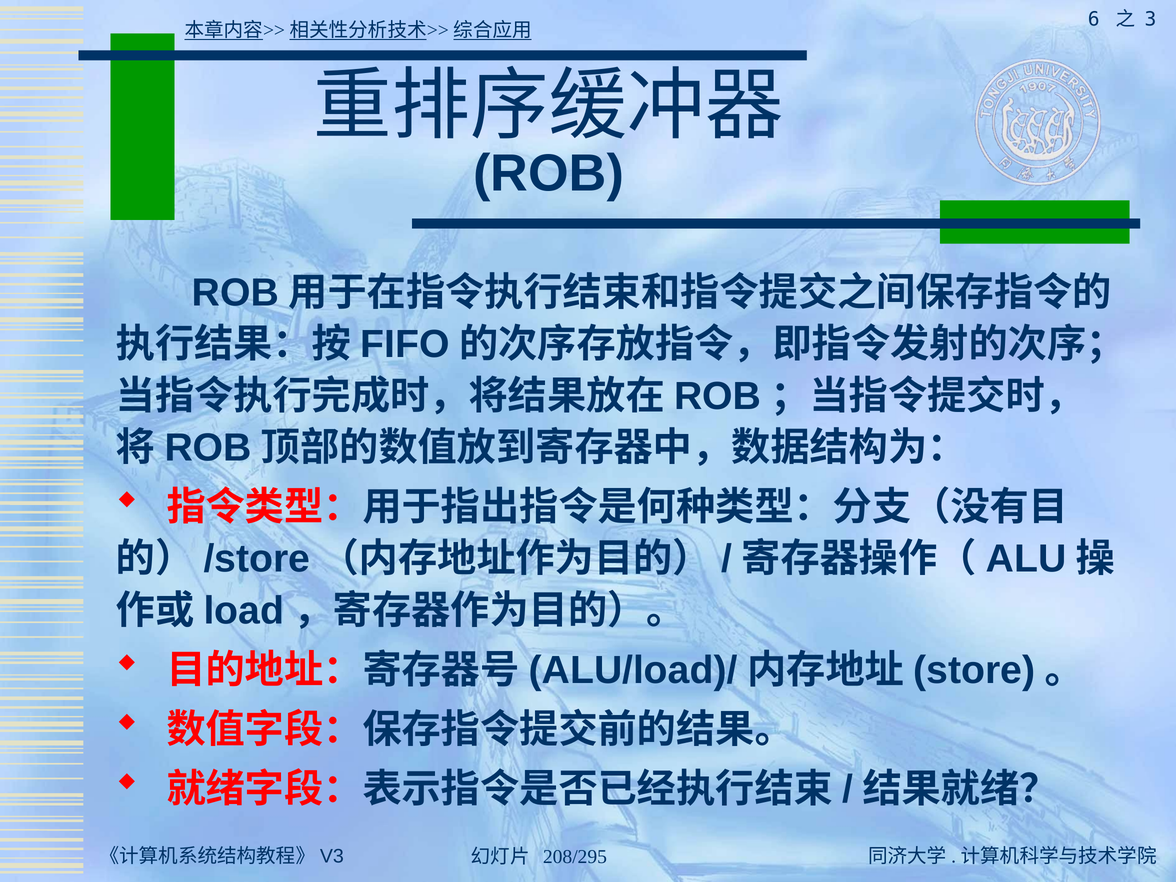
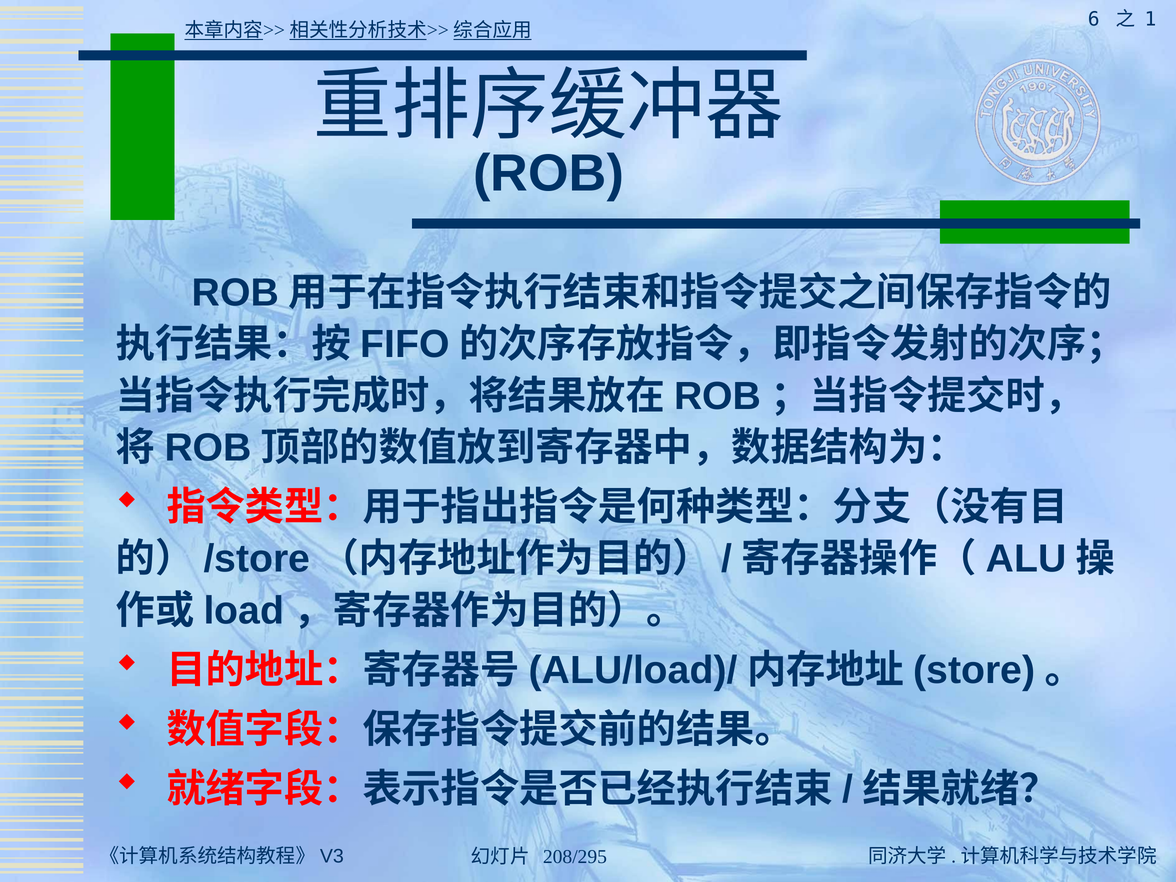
3: 3 -> 1 (1150, 19)
